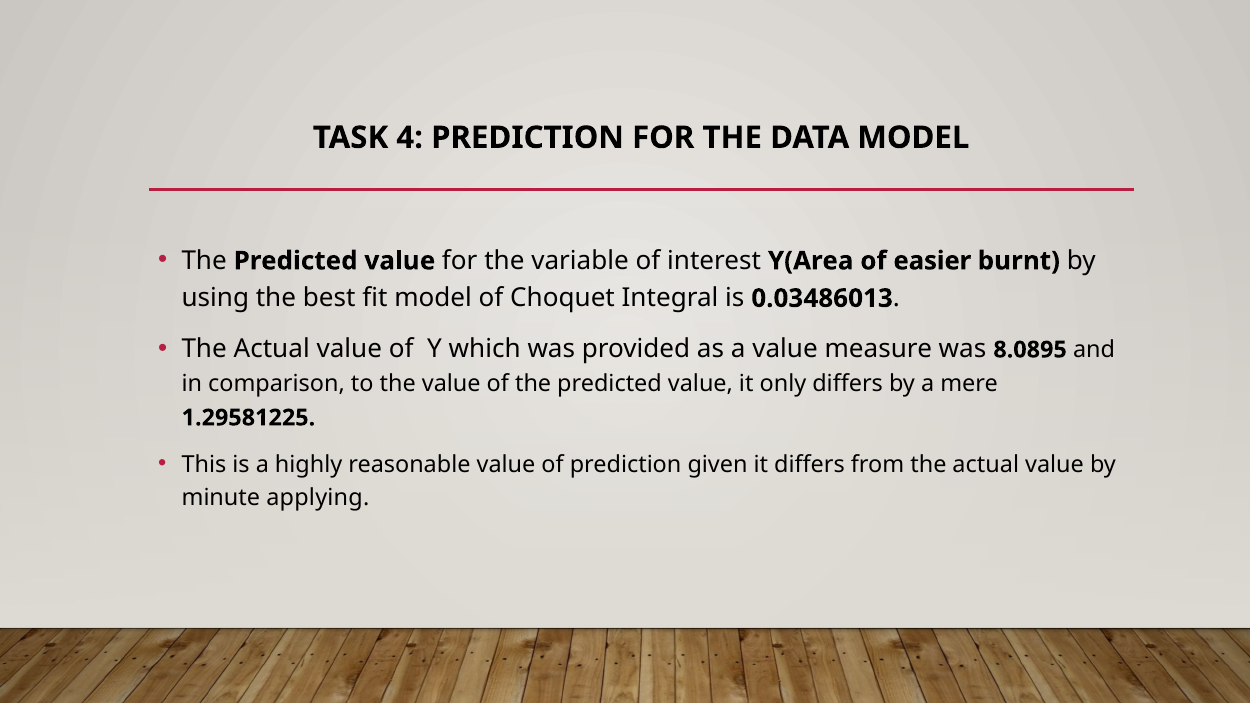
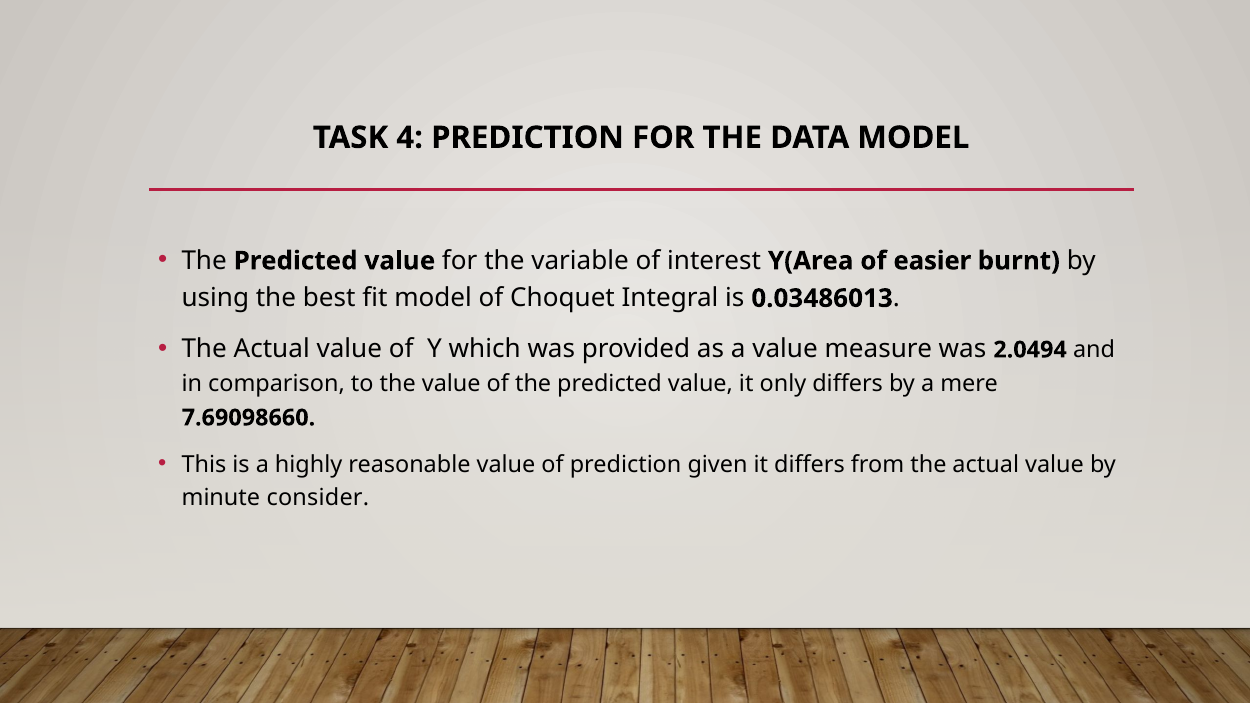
8.0895: 8.0895 -> 2.0494 (1030, 350)
1.29581225: 1.29581225 -> 7.69098660 (248, 418)
applying: applying -> consider (318, 498)
